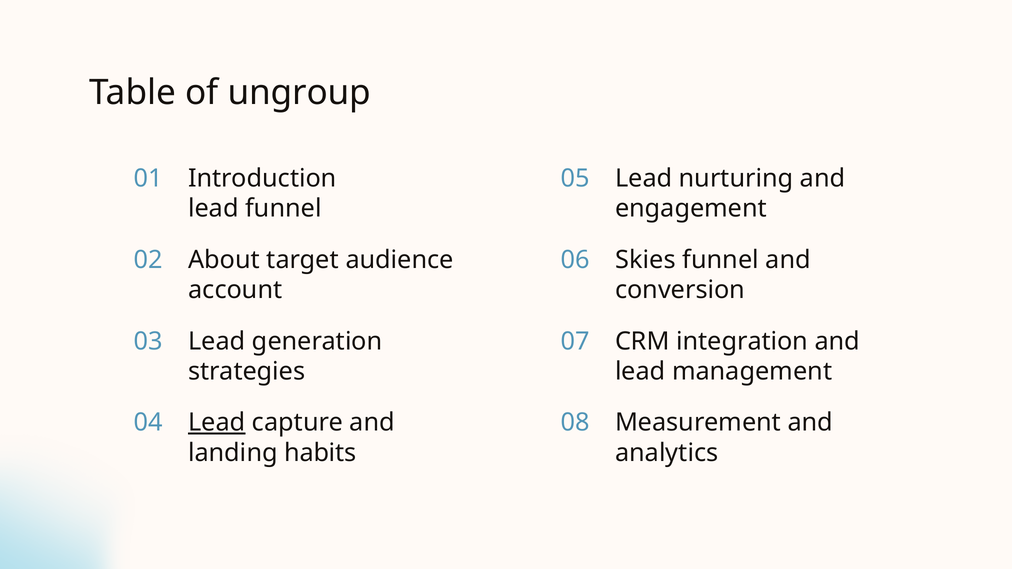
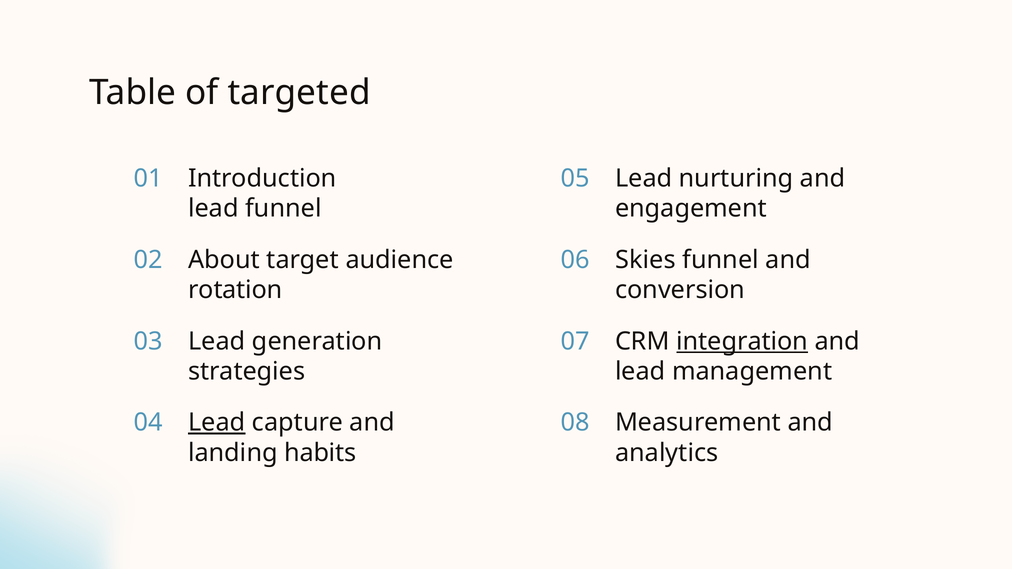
ungroup: ungroup -> targeted (299, 93)
account: account -> rotation (235, 290)
integration underline: none -> present (742, 341)
